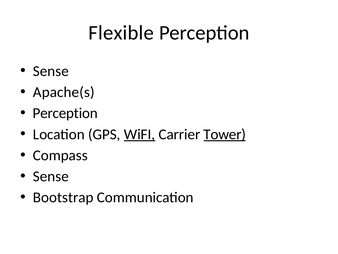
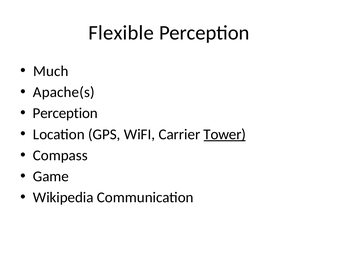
Sense: Sense -> Much (51, 71)
WiFI underline: present -> none (140, 134)
Sense: Sense -> Game (51, 176)
Bootstrap: Bootstrap -> Wikipedia (63, 197)
